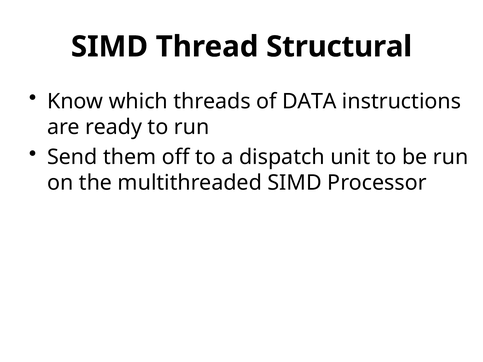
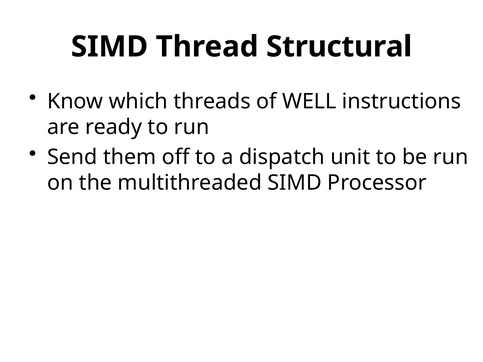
DATA: DATA -> WELL (309, 101)
